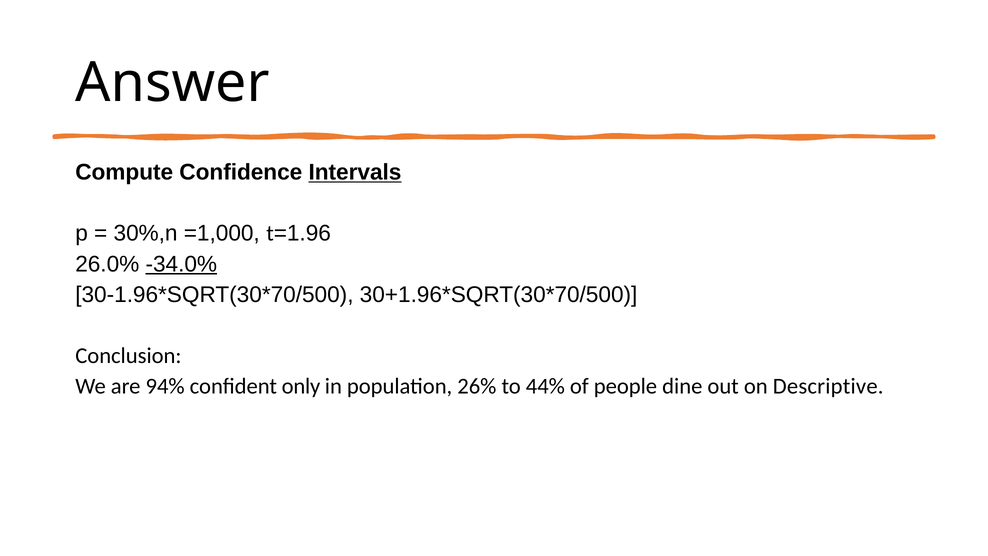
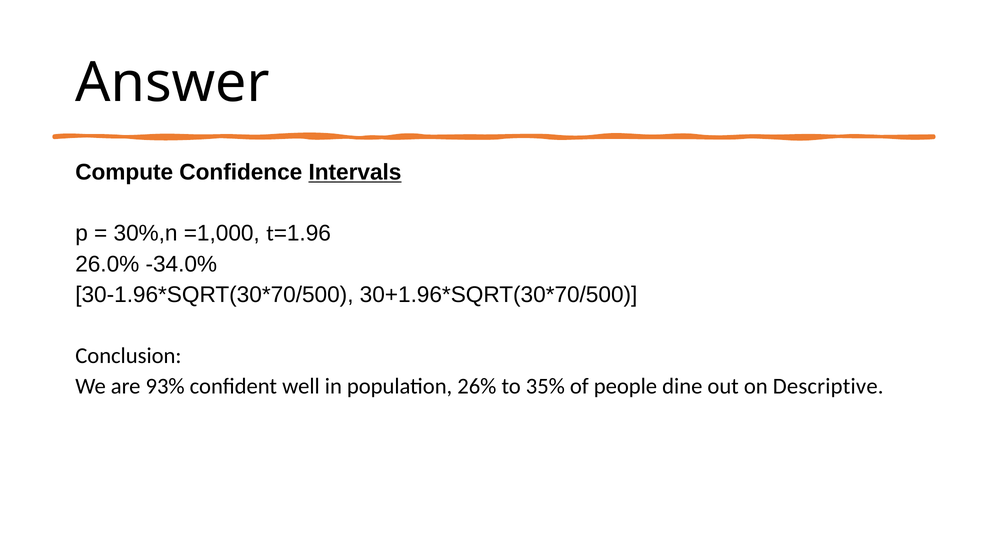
-34.0% underline: present -> none (181, 264)
94%: 94% -> 93% (165, 386)
only: only -> well (301, 386)
44%: 44% -> 35% (545, 386)
